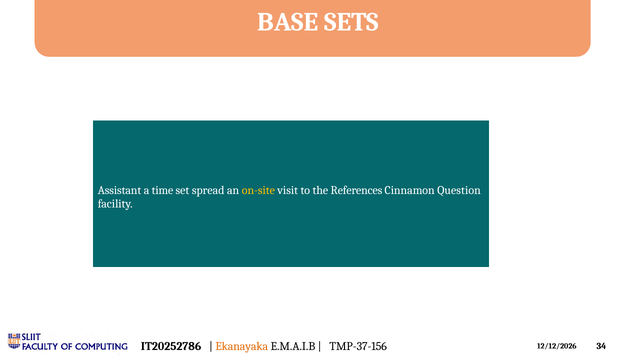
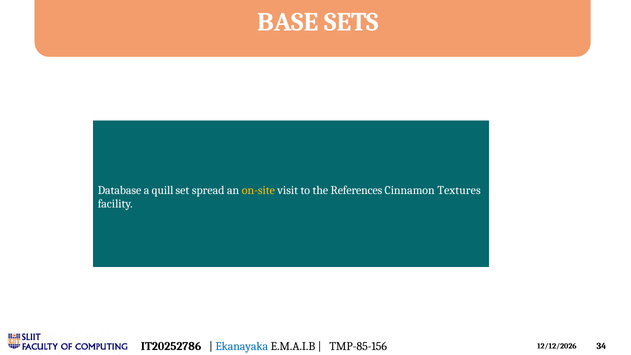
Assistant: Assistant -> Database (120, 190)
time: time -> quill (163, 190)
Question: Question -> Textures (459, 190)
Ekanayaka colour: orange -> blue (242, 346)
TMP-37-156: TMP-37-156 -> TMP-85-156 (358, 346)
